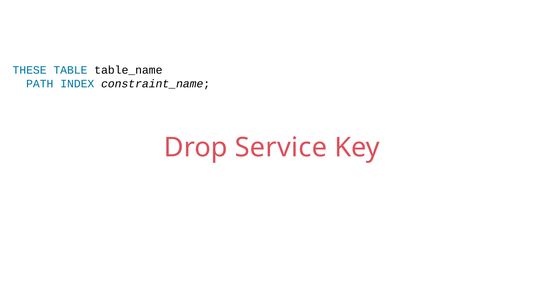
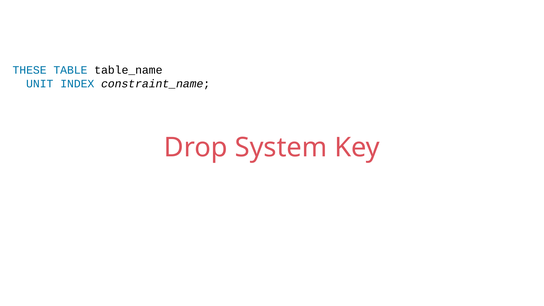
PATH: PATH -> UNIT (40, 84)
Service: Service -> System (281, 148)
